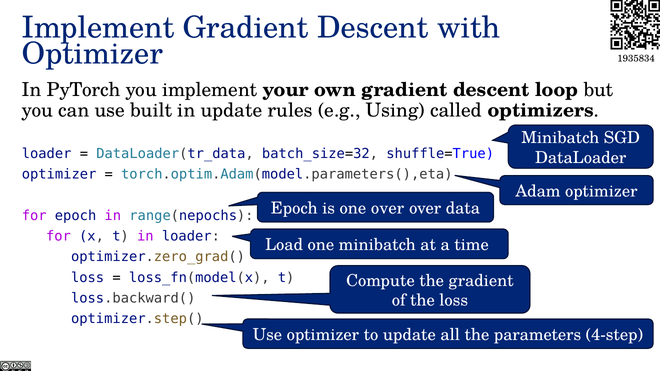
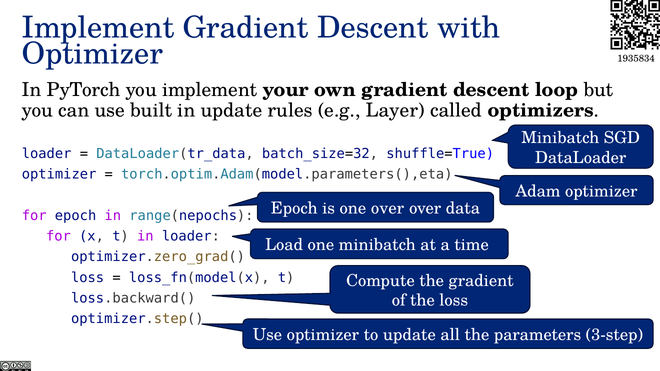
Using: Using -> Layer (395, 111)
4-step: 4-step -> 3-step (614, 335)
